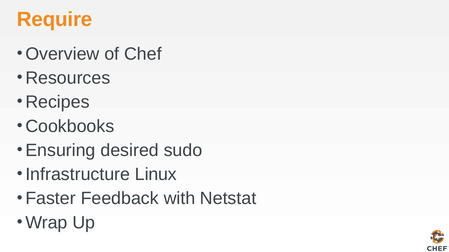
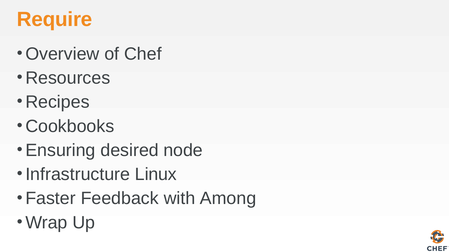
sudo: sudo -> node (183, 151)
Netstat: Netstat -> Among (228, 199)
